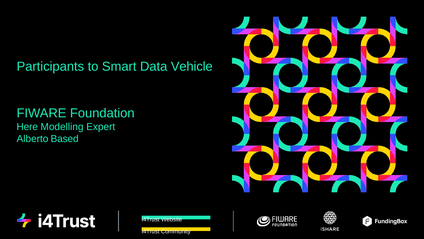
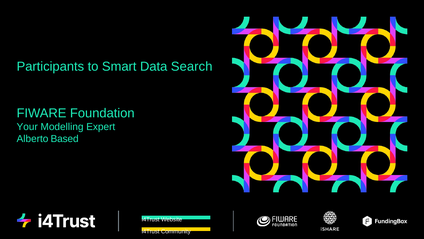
Vehicle: Vehicle -> Search (192, 66)
Here: Here -> Your (27, 126)
